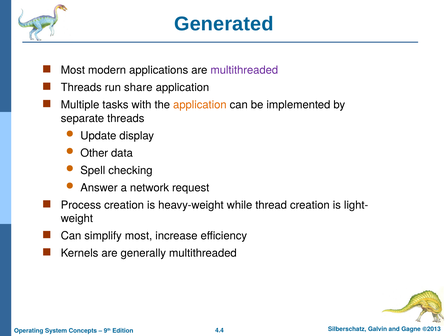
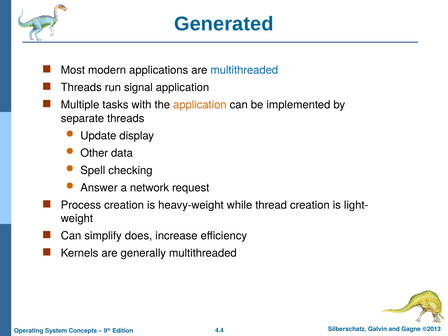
multithreaded colour: purple -> blue (244, 70)
share: share -> signal (138, 88)
simplify most: most -> does (139, 236)
